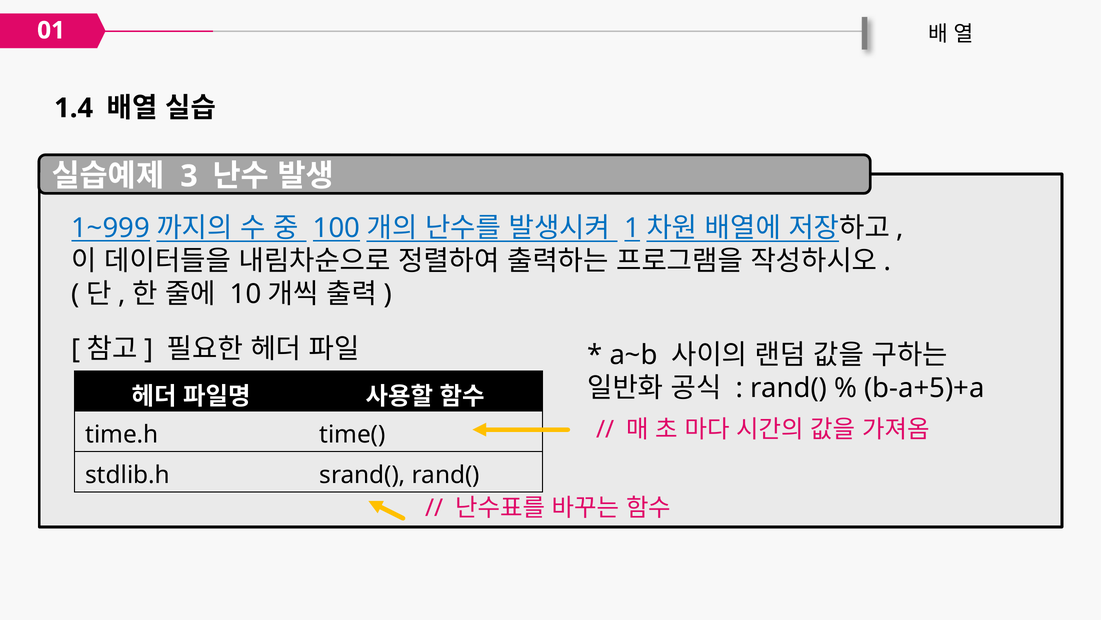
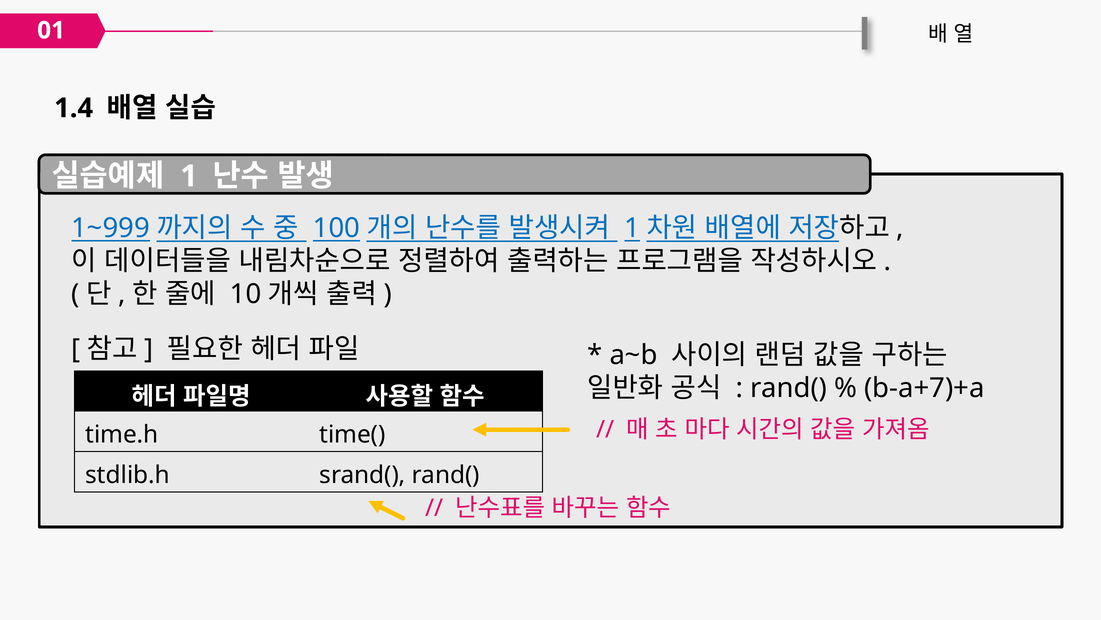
3: 3 -> 1 (189, 176)
b-a+5)+a: b-a+5)+a -> b-a+7)+a (924, 388)
